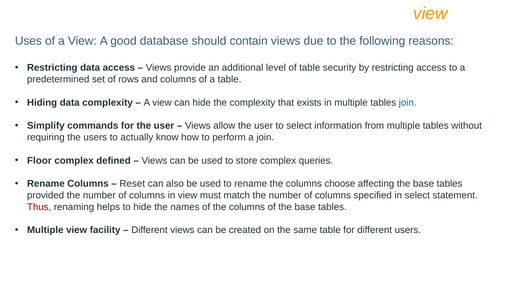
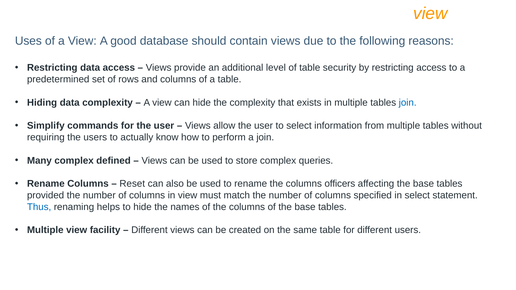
Floor: Floor -> Many (39, 161)
choose: choose -> officers (340, 184)
Thus colour: red -> blue (39, 207)
